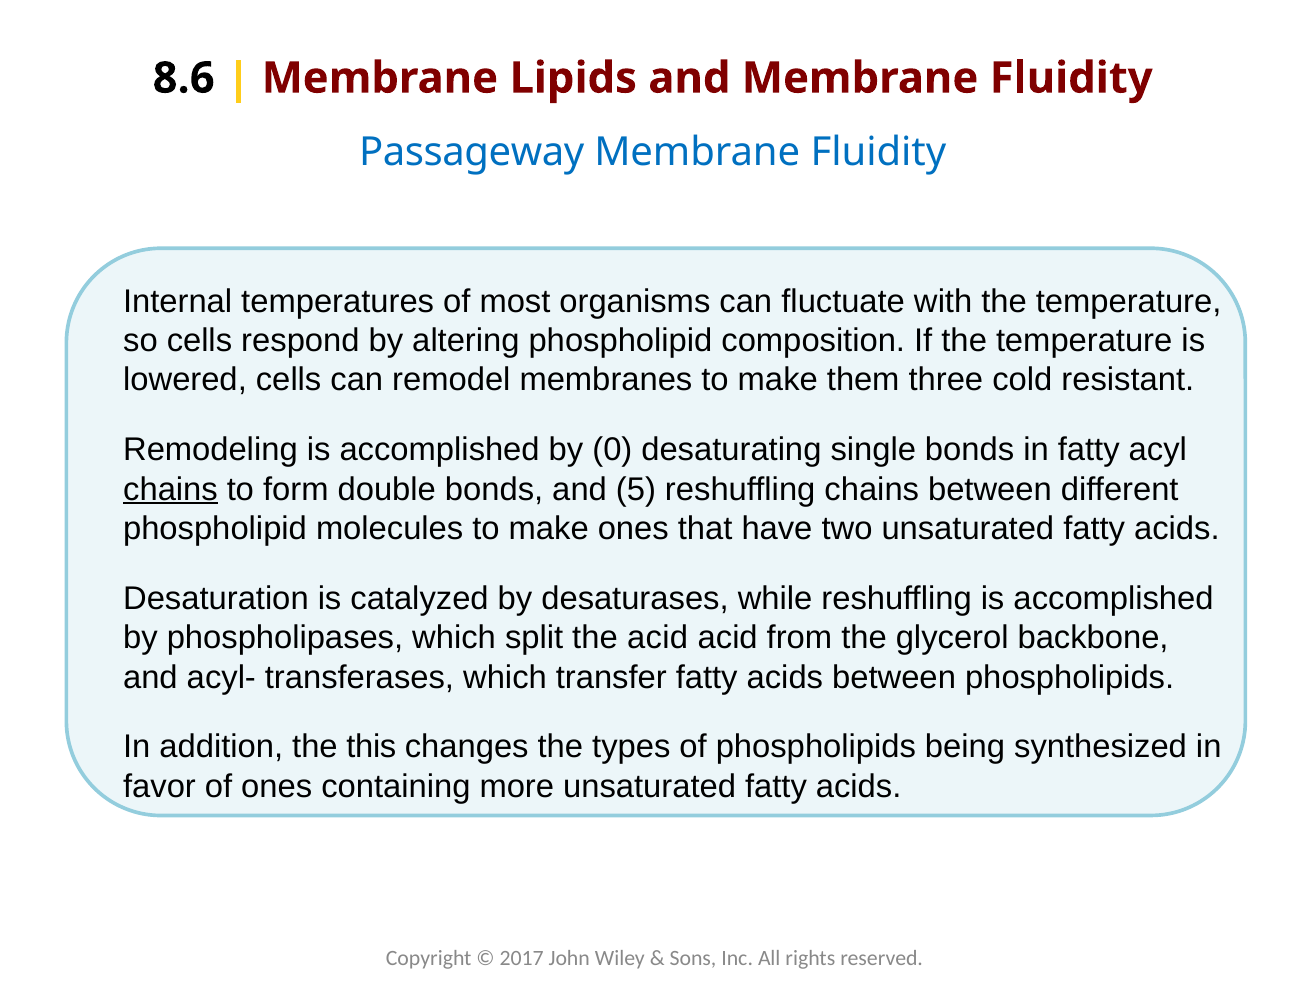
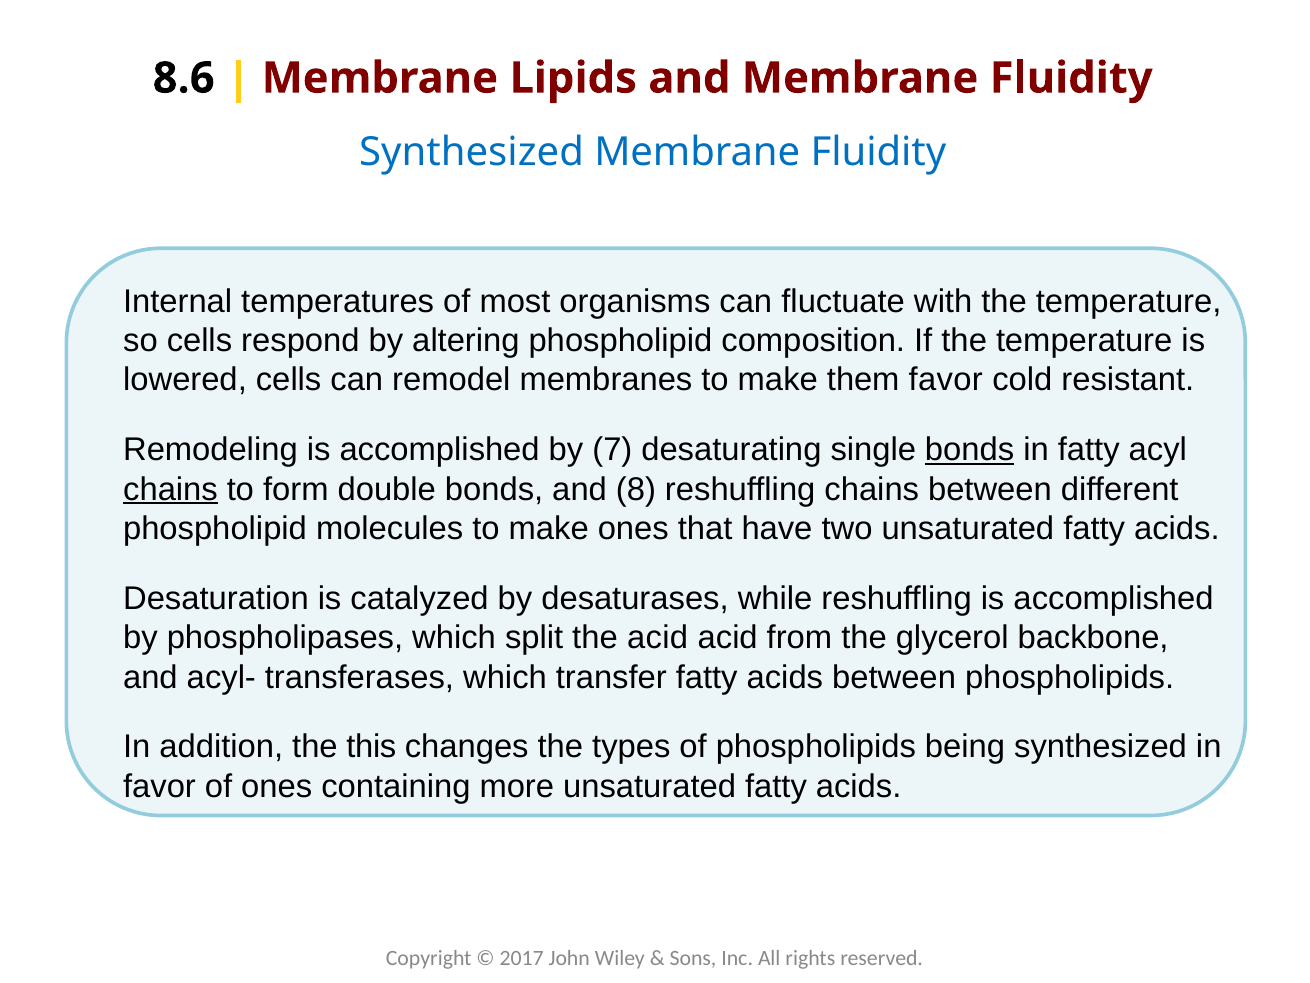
Passageway: Passageway -> Synthesized (471, 152)
them three: three -> favor (946, 380)
0: 0 -> 7 (612, 450)
bonds underline: none -> present (970, 450)
5: 5 -> 8 (636, 489)
